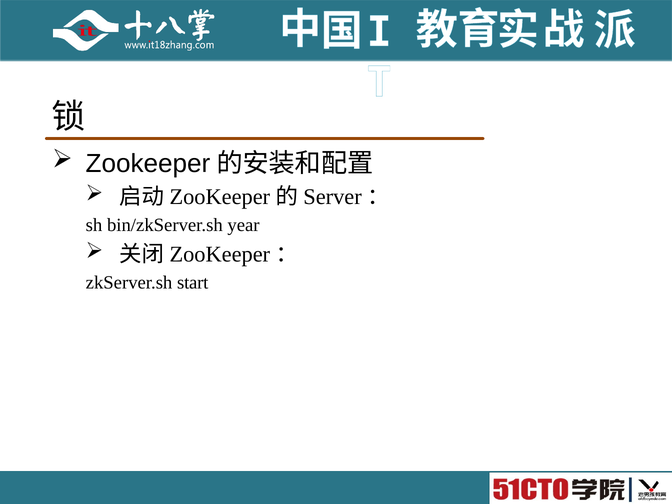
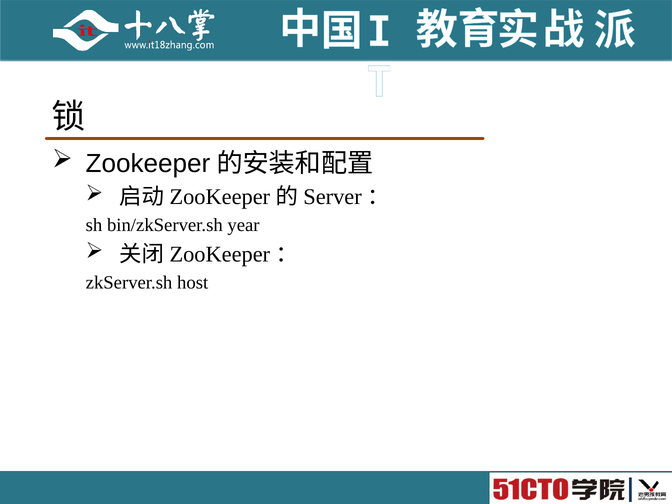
start: start -> host (193, 282)
